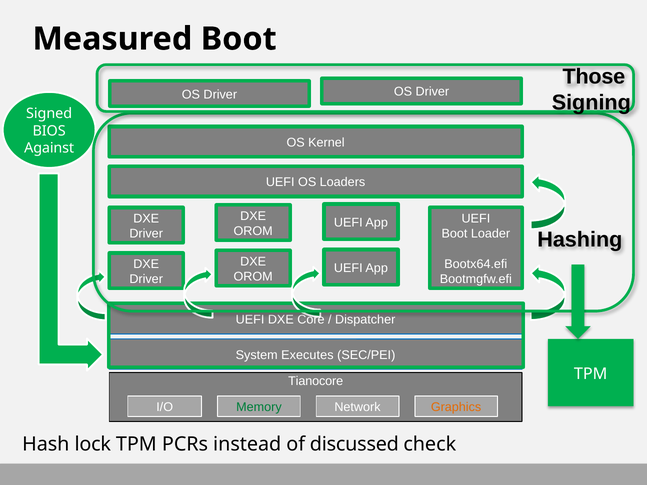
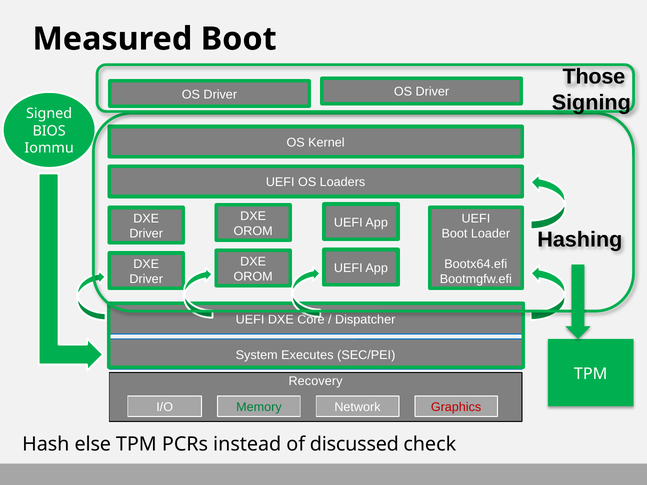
Against: Against -> Iommu (49, 148)
Tianocore: Tianocore -> Recovery (316, 381)
Graphics colour: orange -> red (456, 407)
lock: lock -> else (93, 445)
